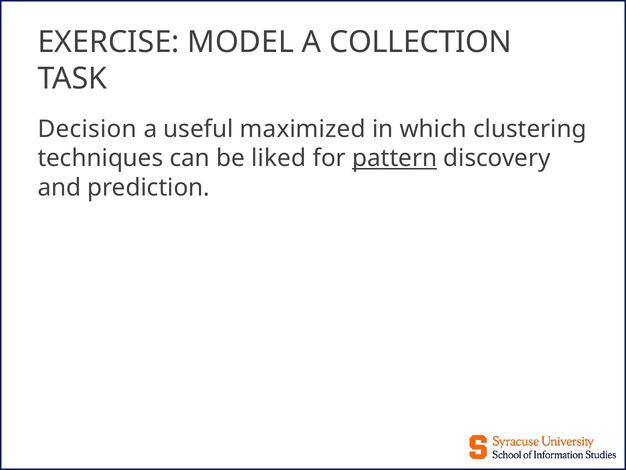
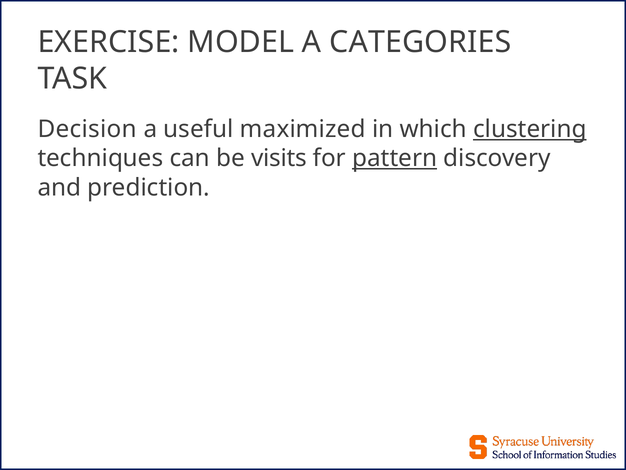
COLLECTION: COLLECTION -> CATEGORIES (420, 42)
clustering underline: none -> present (530, 129)
liked: liked -> visits (279, 158)
